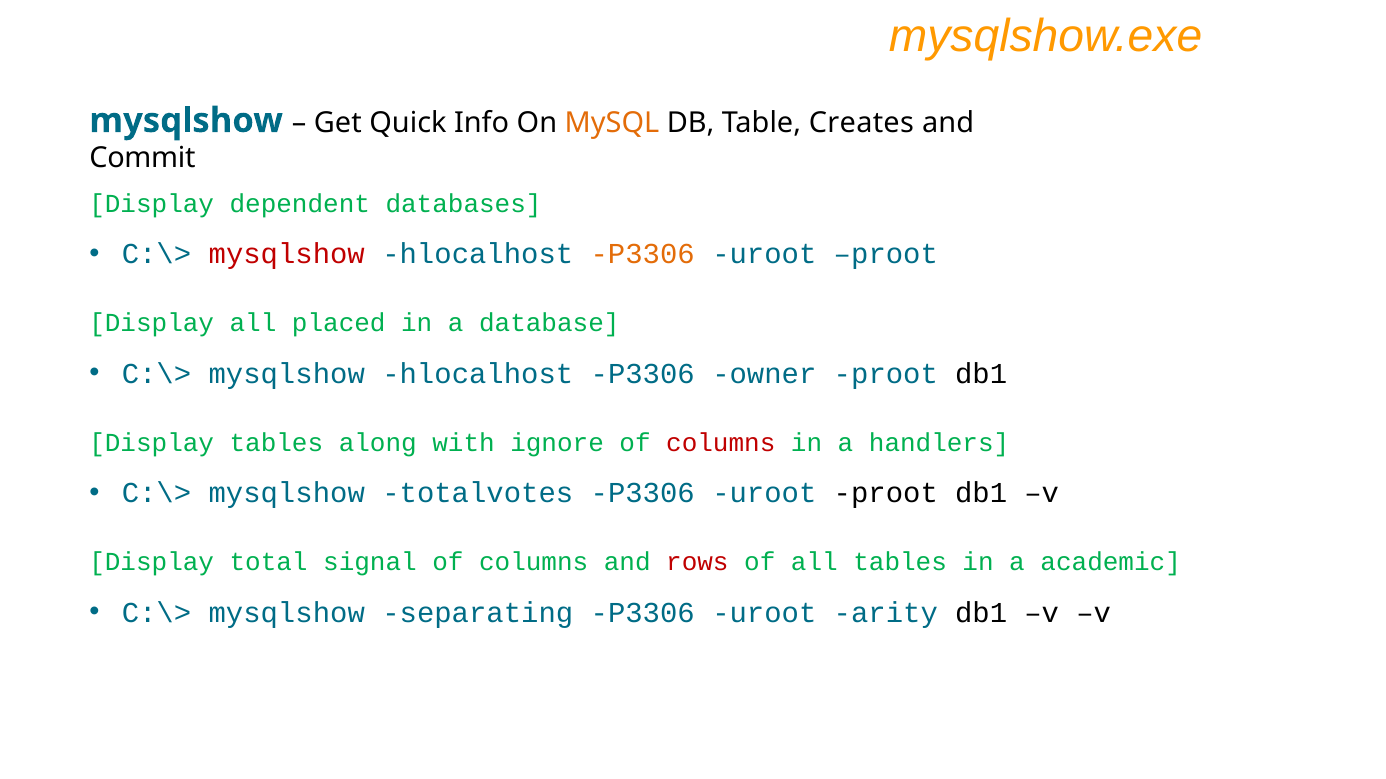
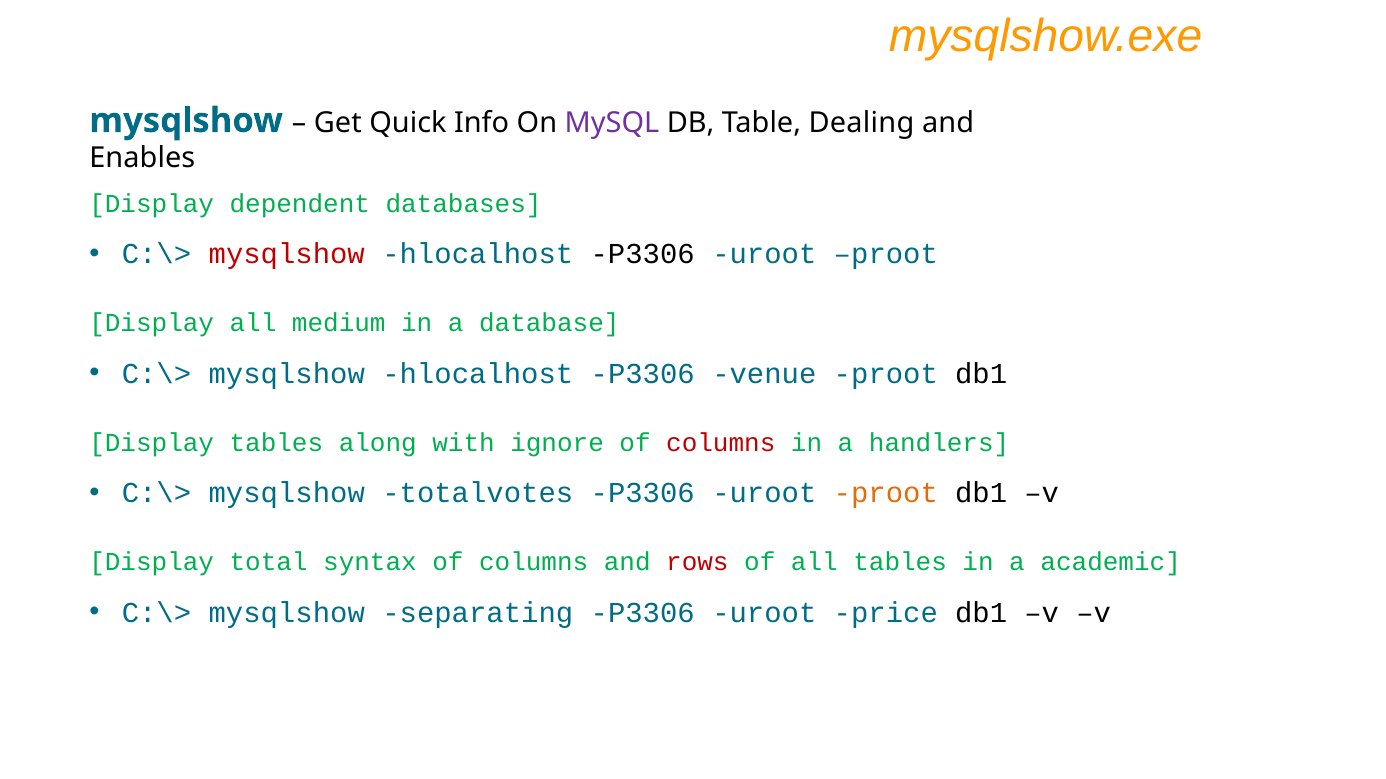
MySQL colour: orange -> purple (612, 123)
Creates: Creates -> Dealing (861, 123)
Commit: Commit -> Enables (142, 158)
P3306 colour: orange -> black (643, 255)
placed: placed -> medium (339, 324)
owner: owner -> venue (764, 374)
proot colour: black -> orange (886, 494)
signal: signal -> syntax (370, 563)
arity: arity -> price (886, 613)
